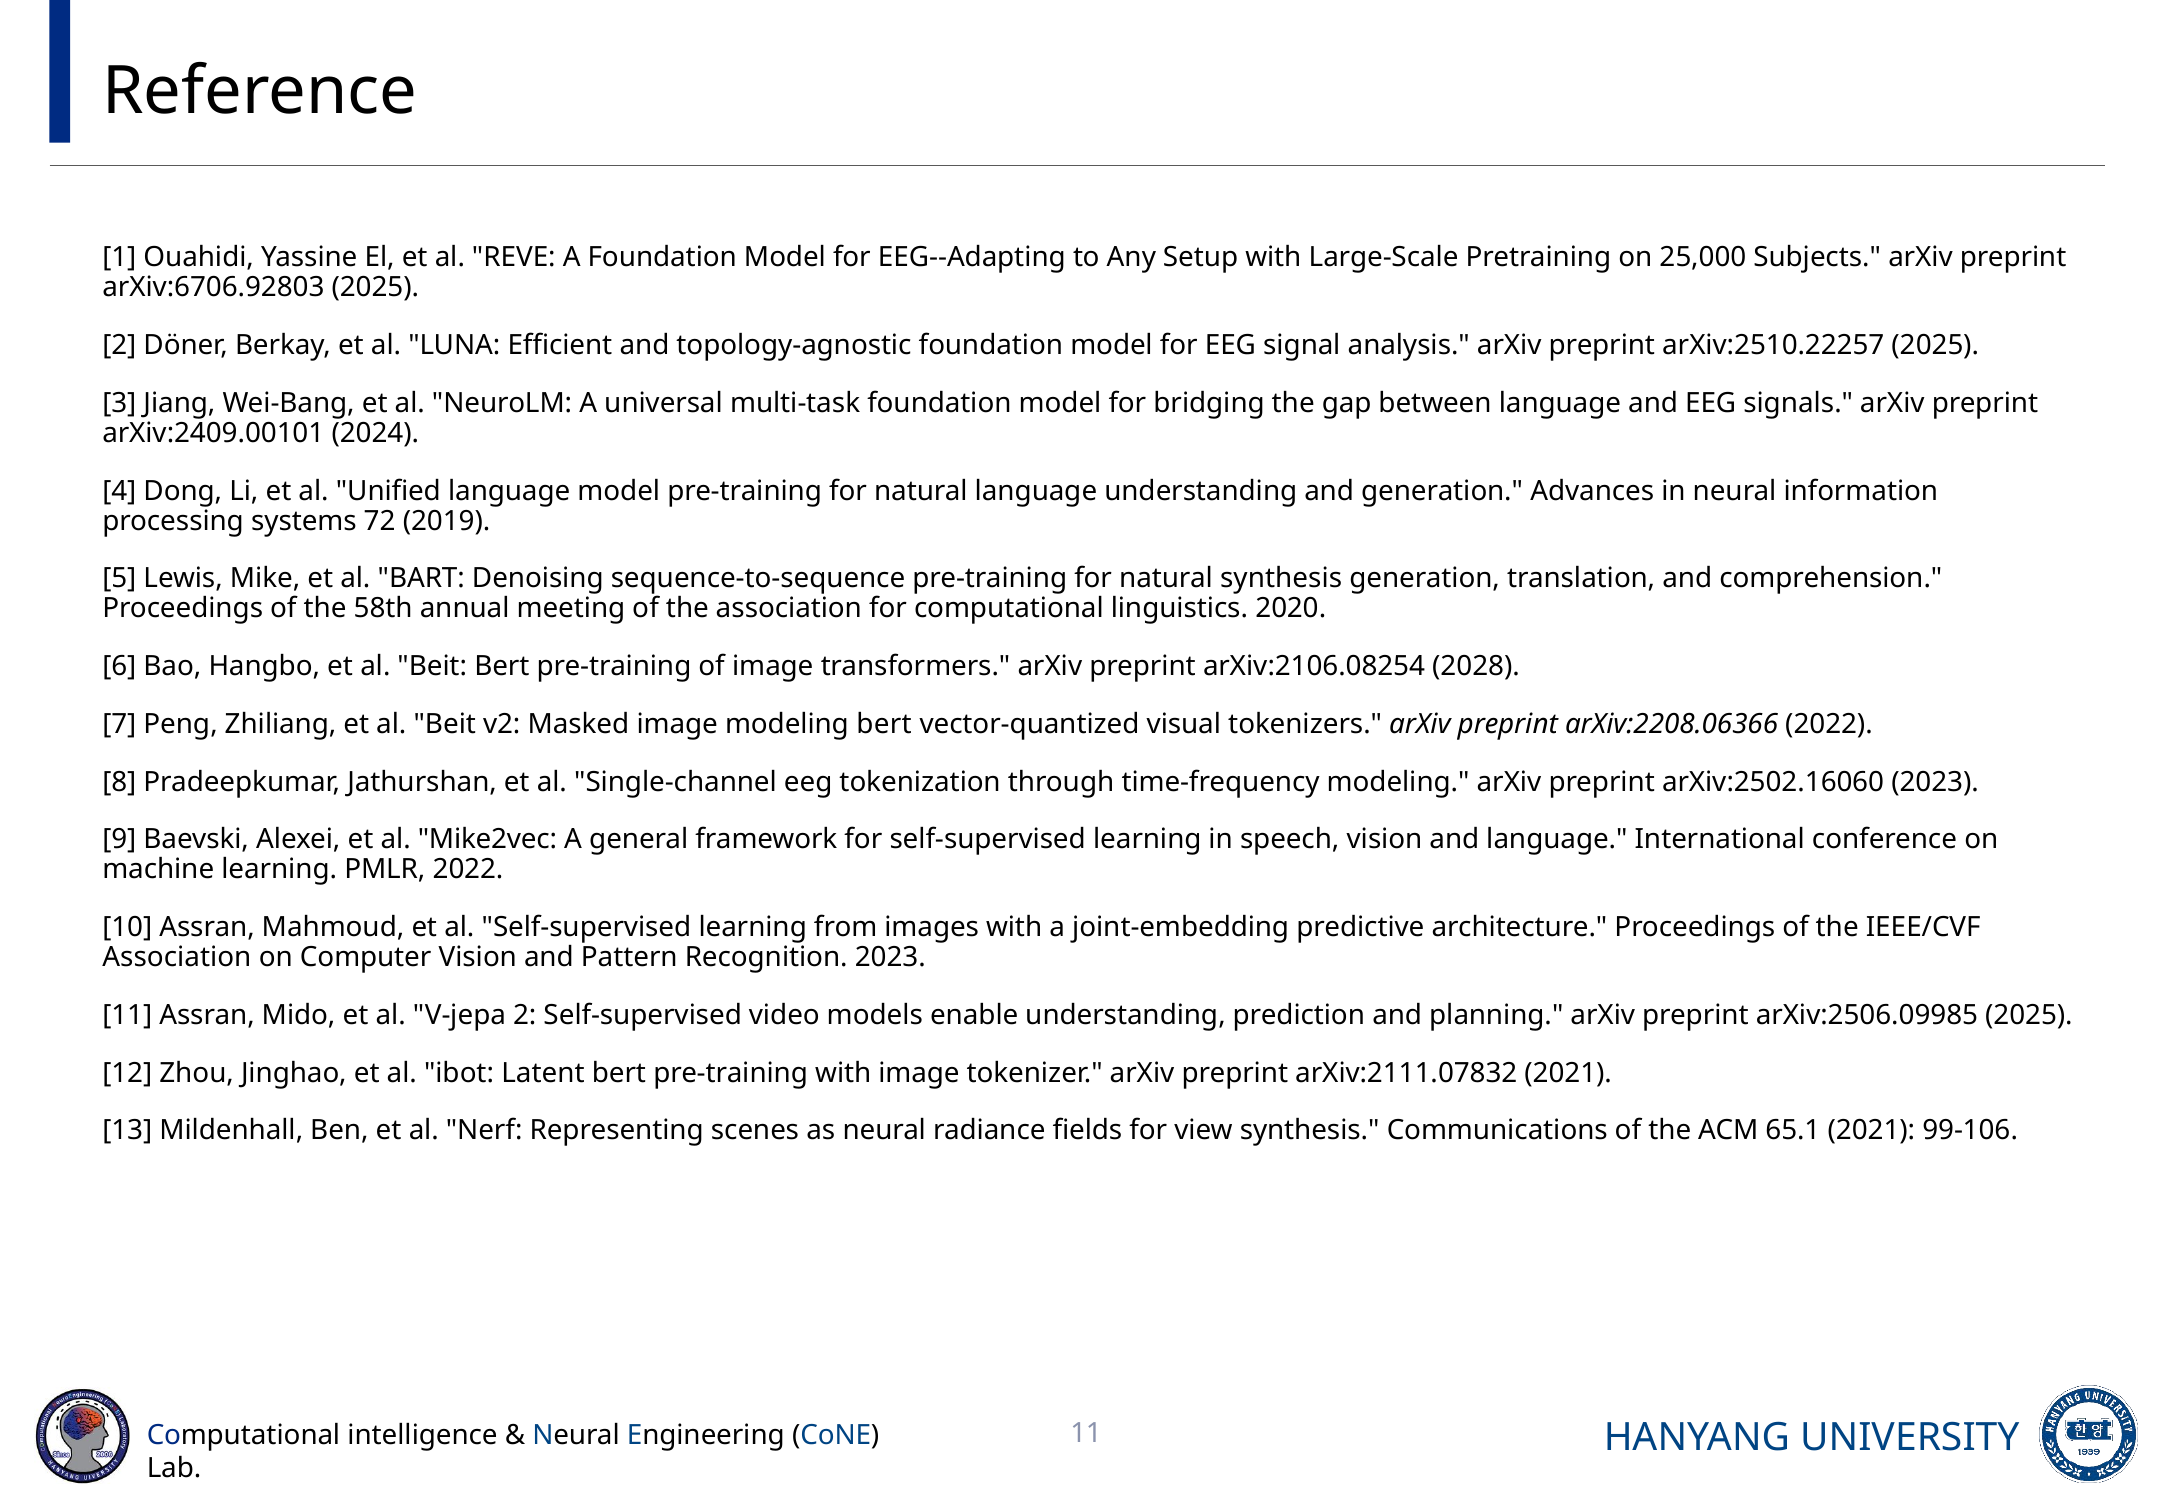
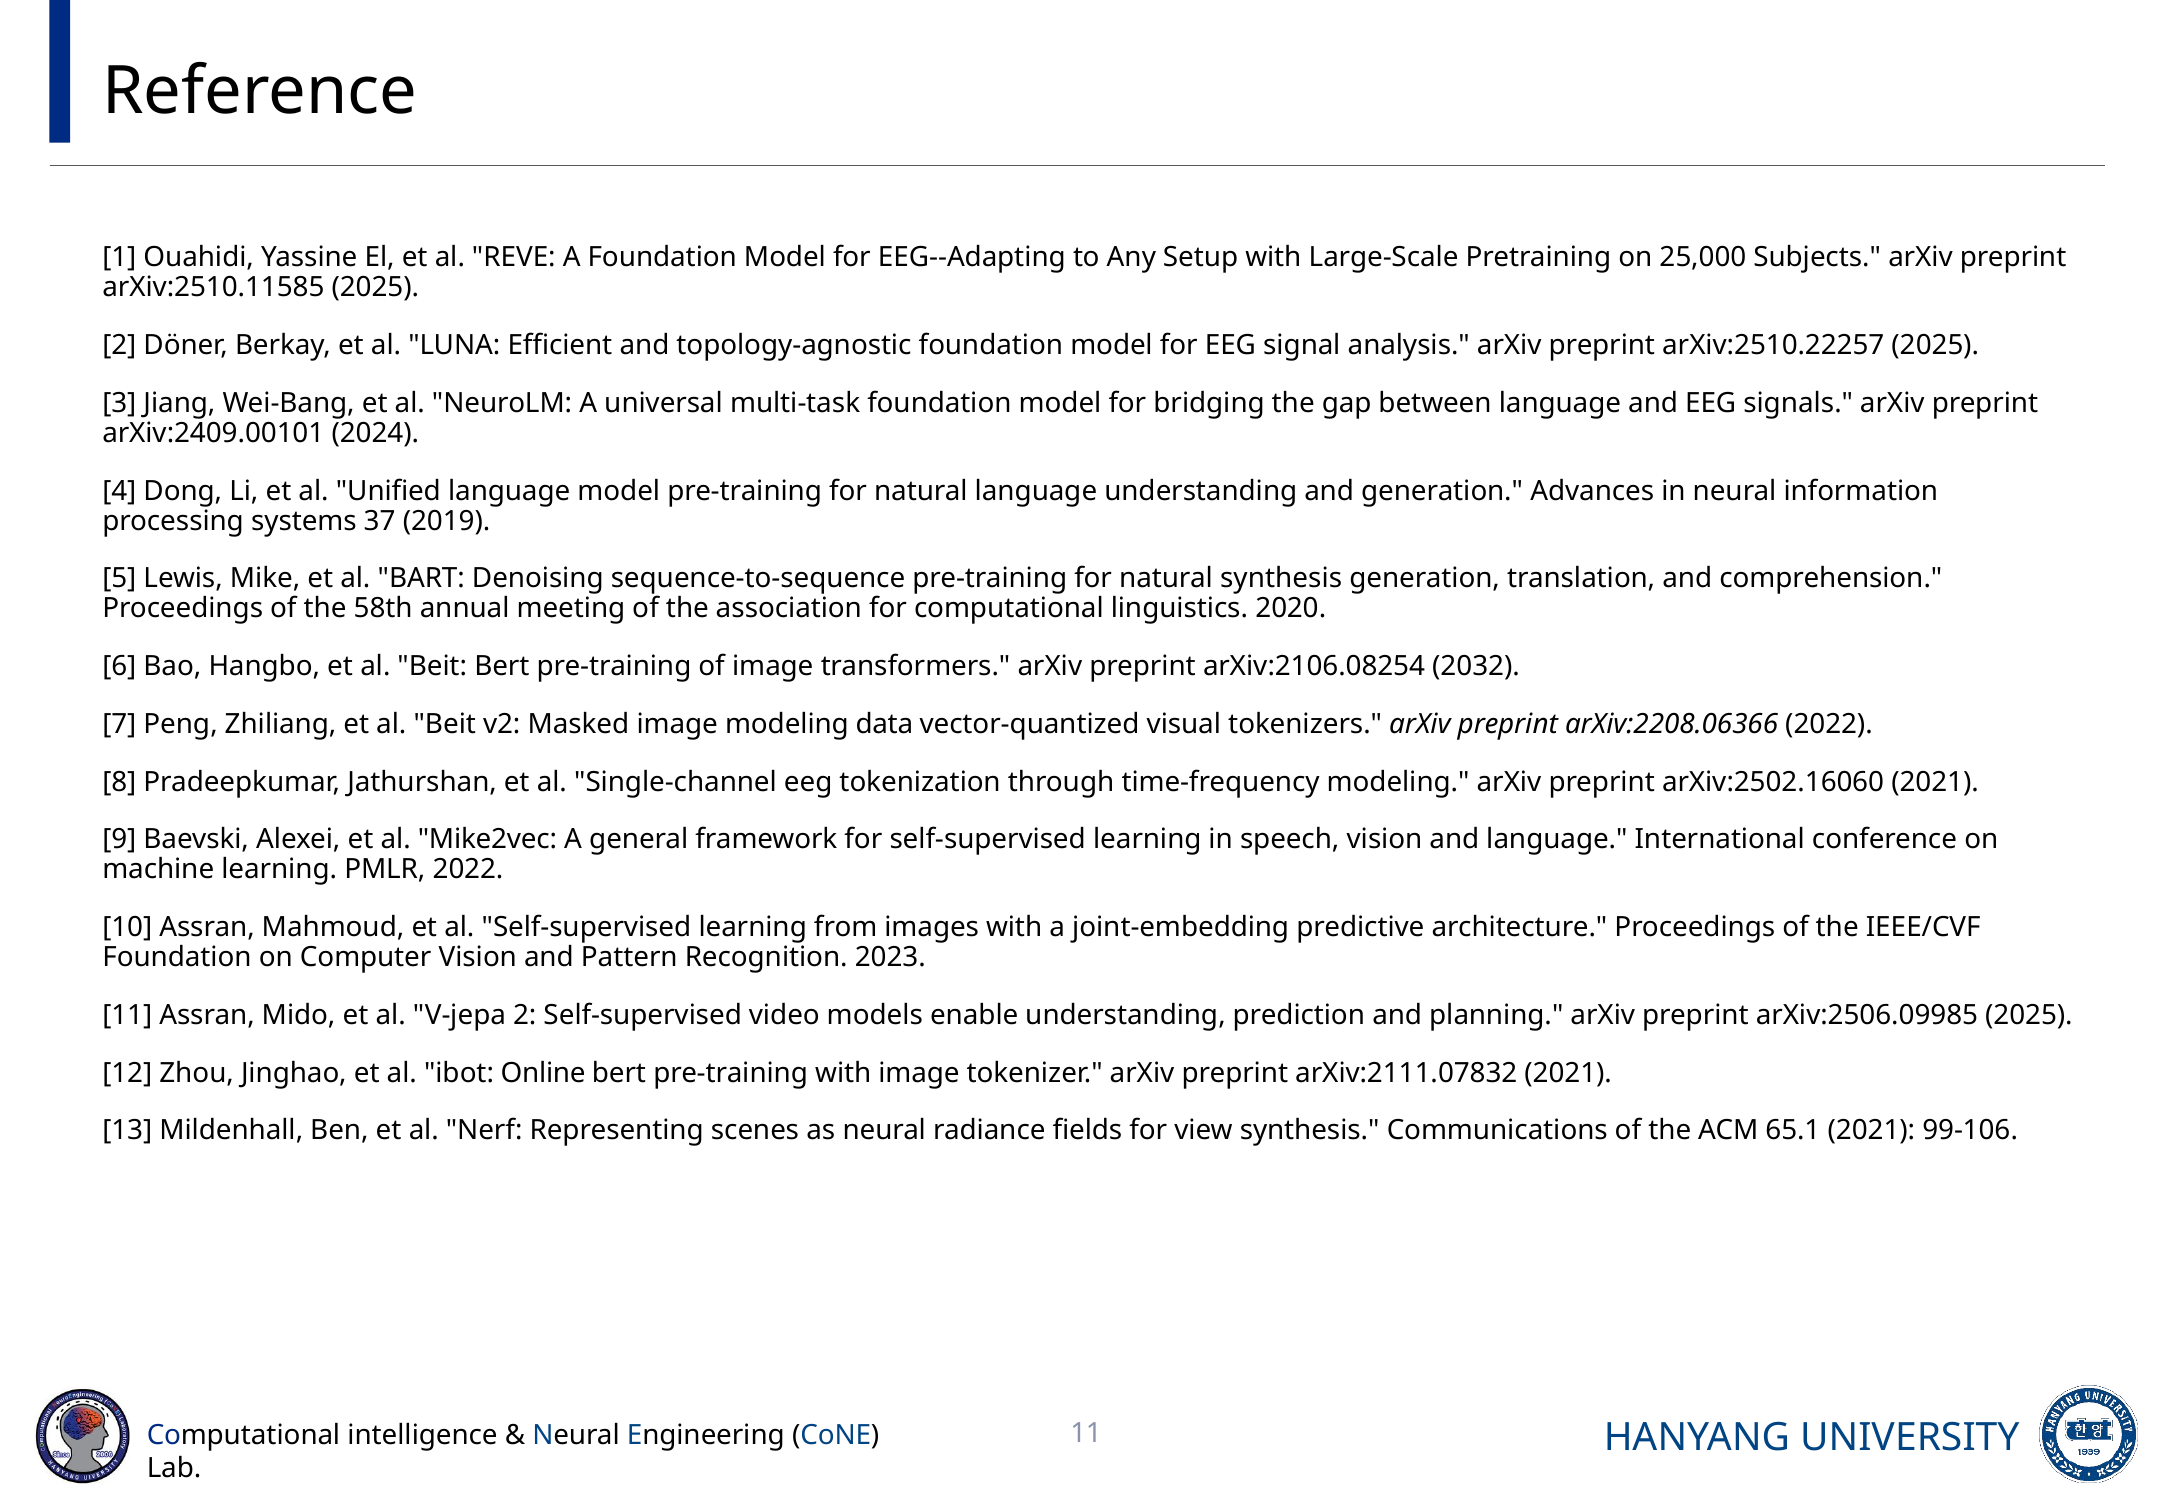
arXiv:6706.92803: arXiv:6706.92803 -> arXiv:2510.11585 (213, 288)
72: 72 -> 37 (380, 521)
2028: 2028 -> 2032 (1476, 666)
modeling bert: bert -> data (884, 724)
arXiv:2502.16060 2023: 2023 -> 2021 (1935, 782)
Association: Association -> Foundation (177, 957)
Latent: Latent -> Online (543, 1073)
